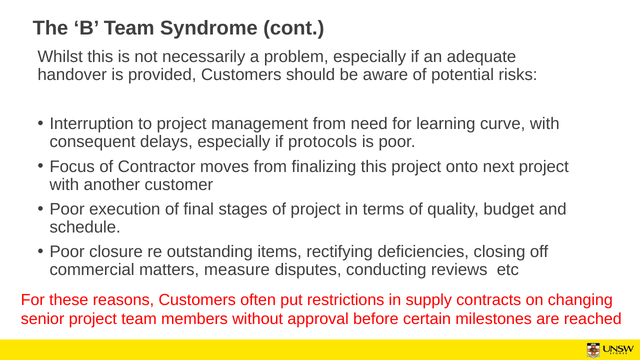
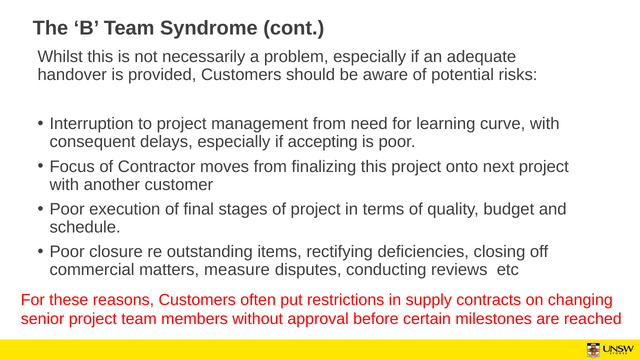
protocols: protocols -> accepting (323, 142)
